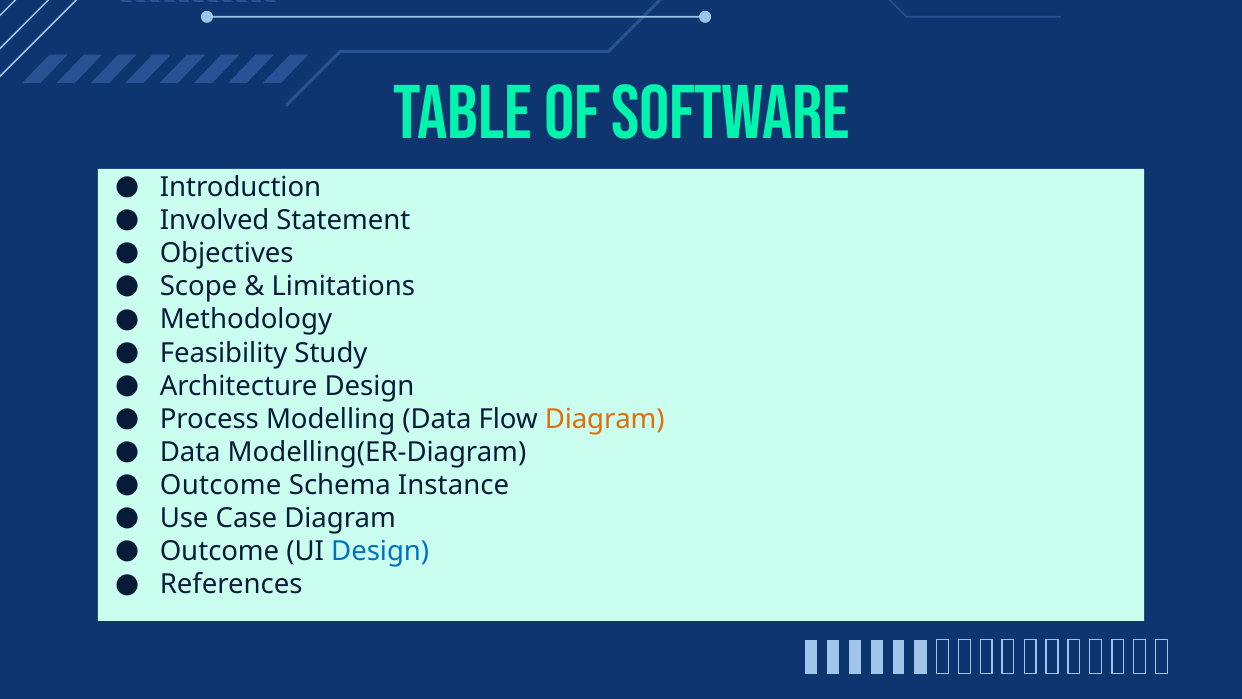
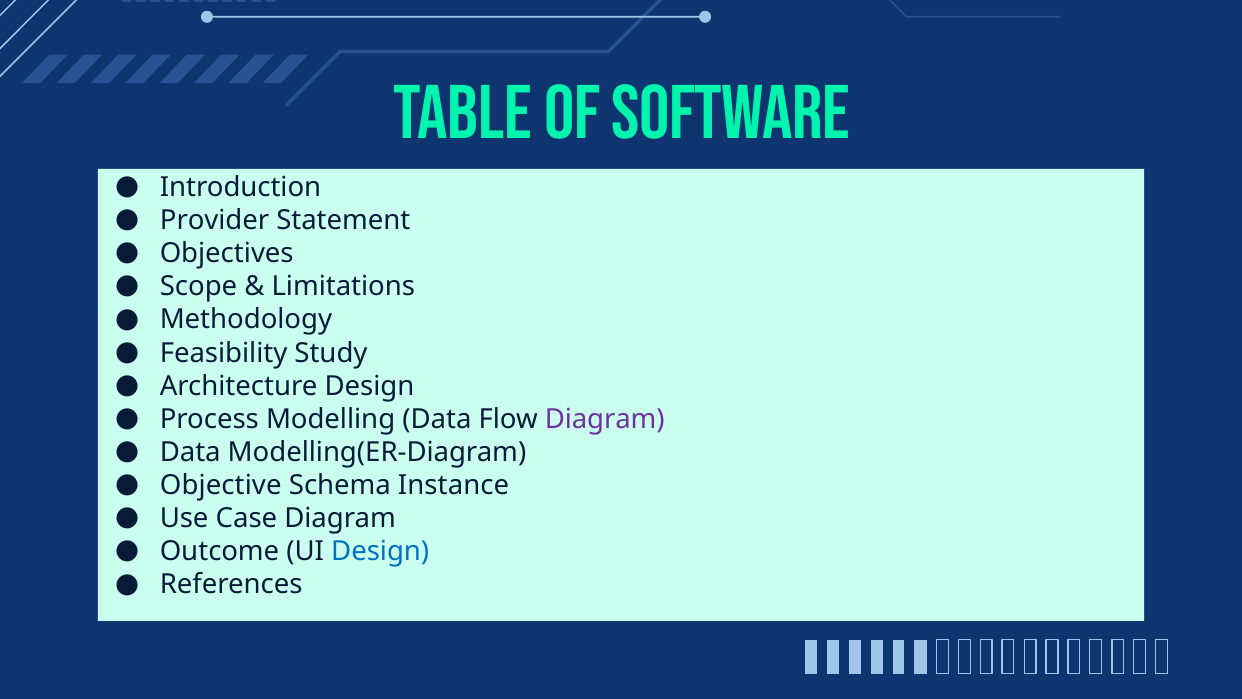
Involved: Involved -> Provider (215, 220)
Diagram colour: orange -> purple (605, 419)
Outcome: Outcome -> Objective (221, 485)
